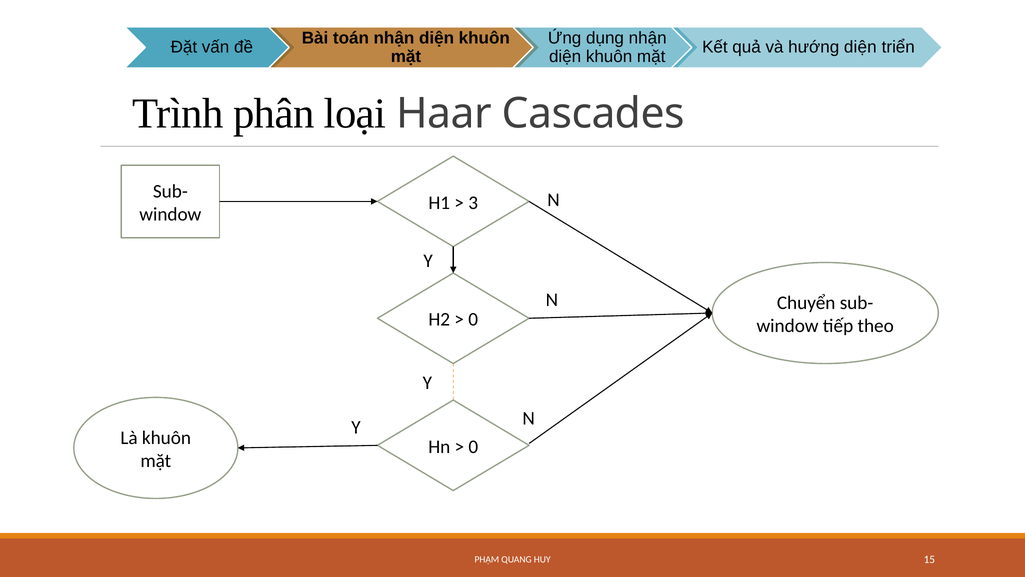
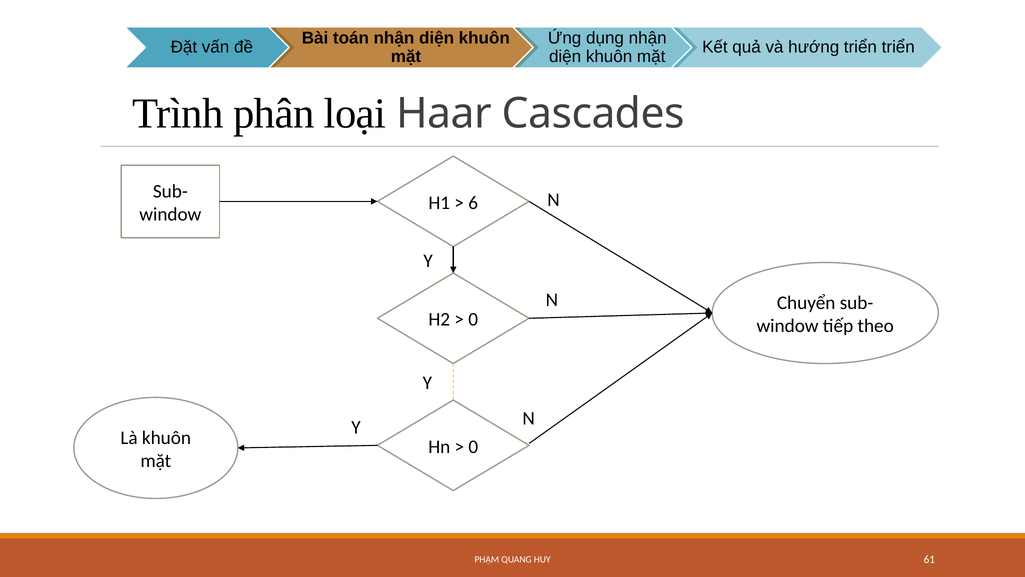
hướng diện: diện -> triển (860, 47)
3: 3 -> 6 (473, 203)
15: 15 -> 61 (929, 559)
